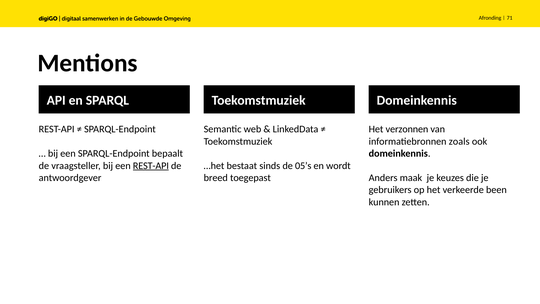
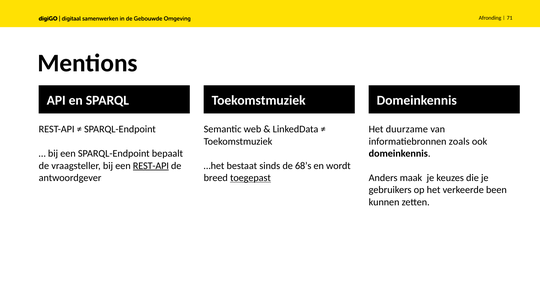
verzonnen: verzonnen -> duurzame (407, 129)
05’s: 05’s -> 68’s (303, 166)
toegepast underline: none -> present (250, 178)
